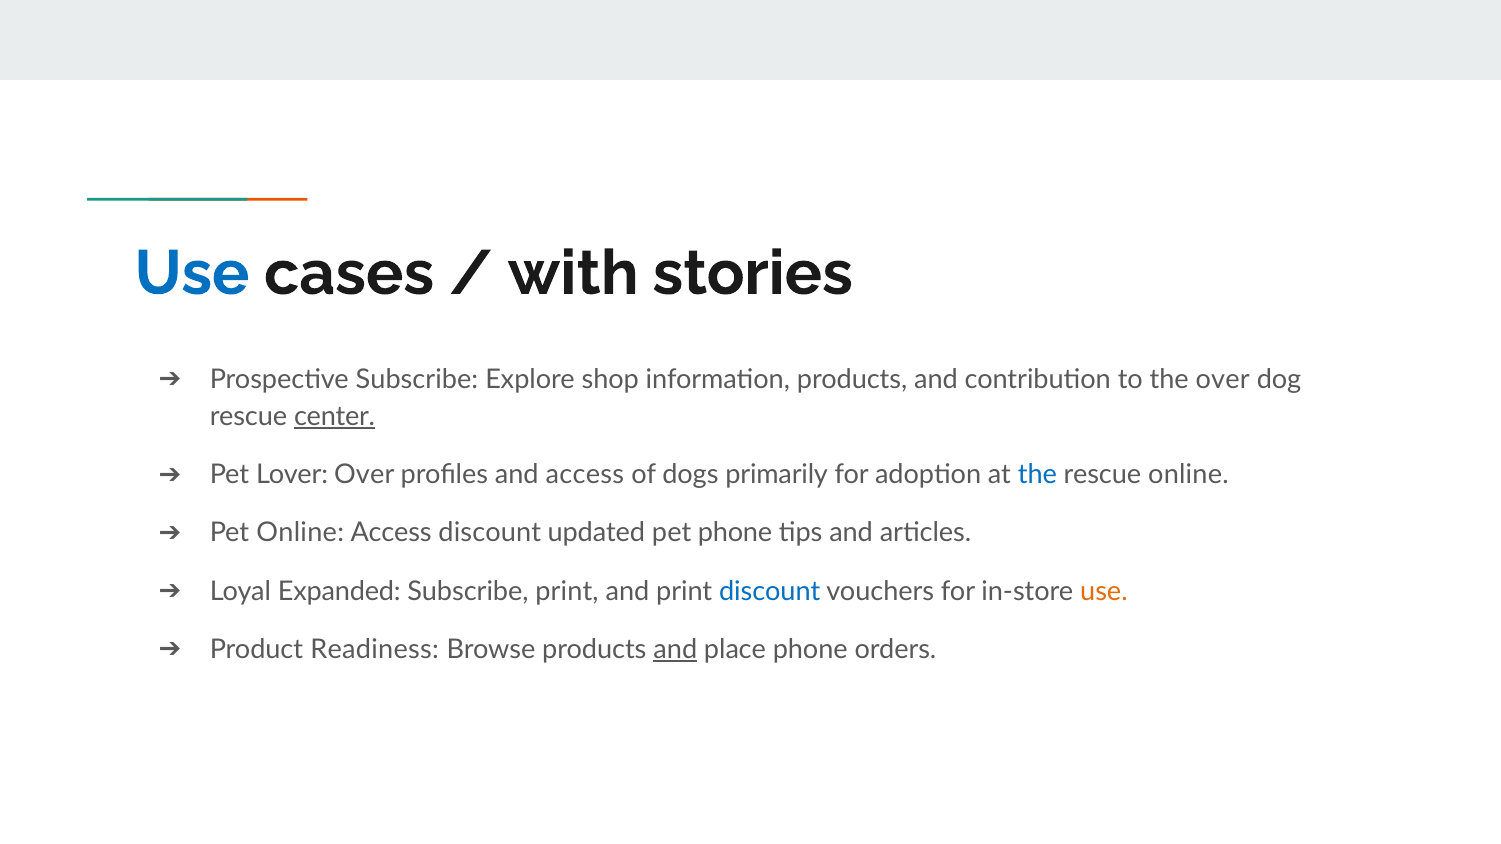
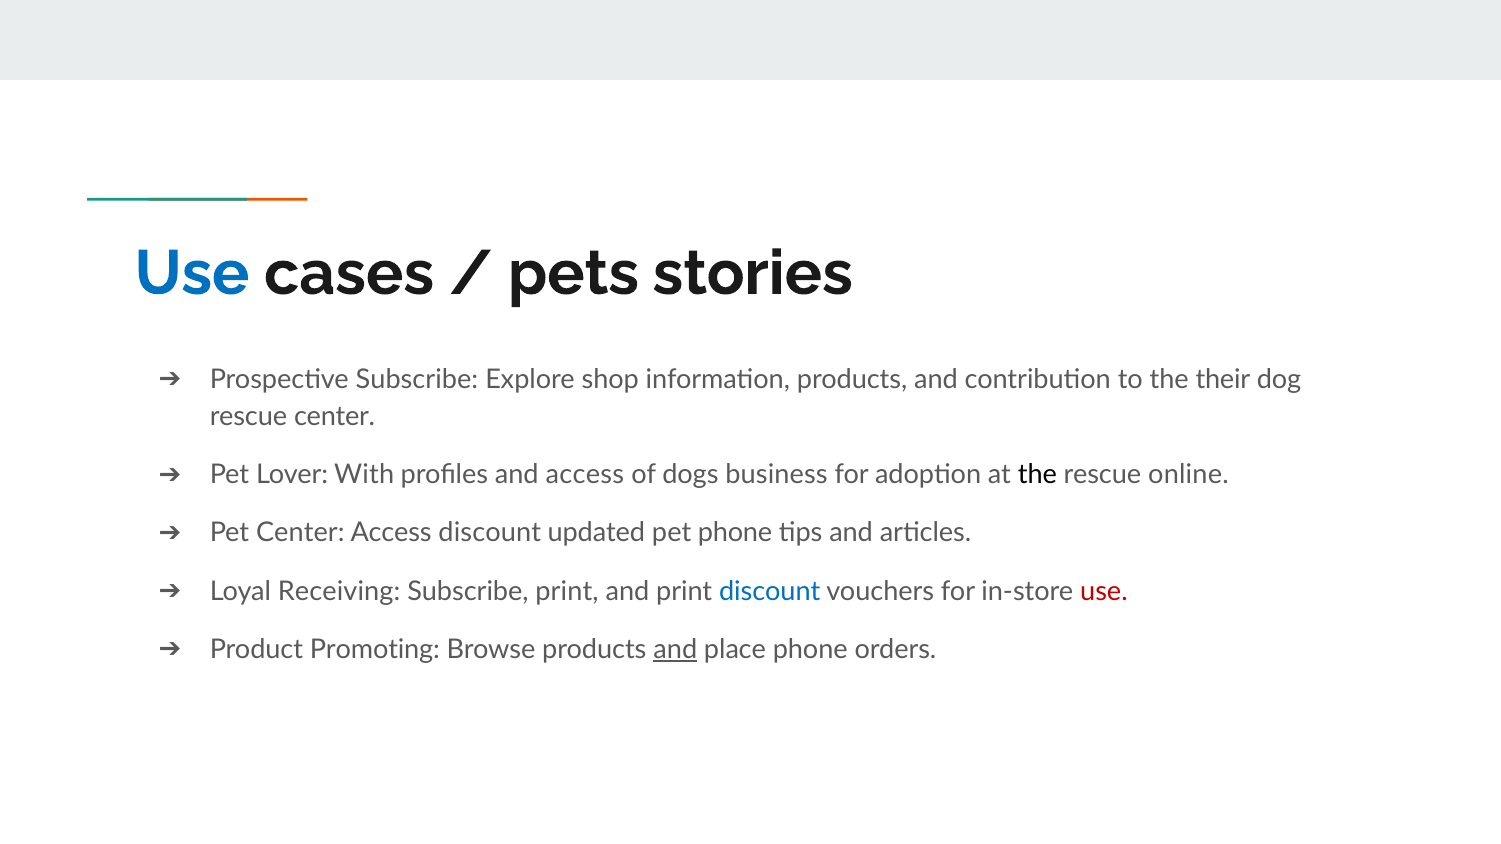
with: with -> pets (573, 273)
the over: over -> their (1223, 379)
center underline: present -> none (335, 417)
Lover Over: Over -> With (364, 475)
primarily: primarily -> business (777, 475)
the colour: blue -> black (1037, 475)
Pet Online: Online -> Center (300, 533)
Expanded: Expanded -> Receiving (339, 592)
use colour: orange -> red (1104, 592)
Readiness: Readiness -> Promoting (375, 650)
